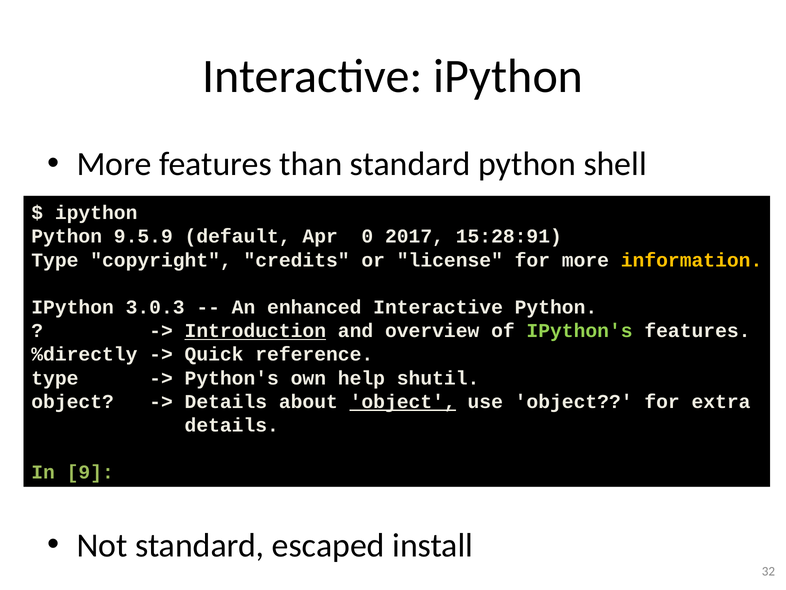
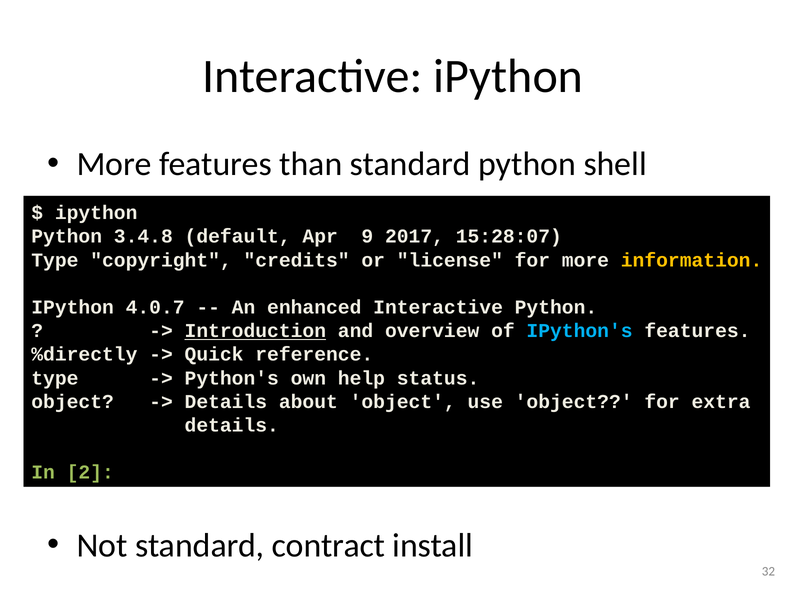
9.5.9: 9.5.9 -> 3.4.8 (143, 236)
0: 0 -> 9 (367, 236)
15:28:91: 15:28:91 -> 15:28:07 (509, 236)
3.0.3: 3.0.3 -> 4.0.7 (155, 307)
IPython's colour: light green -> light blue (580, 331)
shutil: shutil -> status (438, 378)
object underline: present -> none (403, 401)
9: 9 -> 2 (90, 472)
escaped: escaped -> contract (328, 545)
